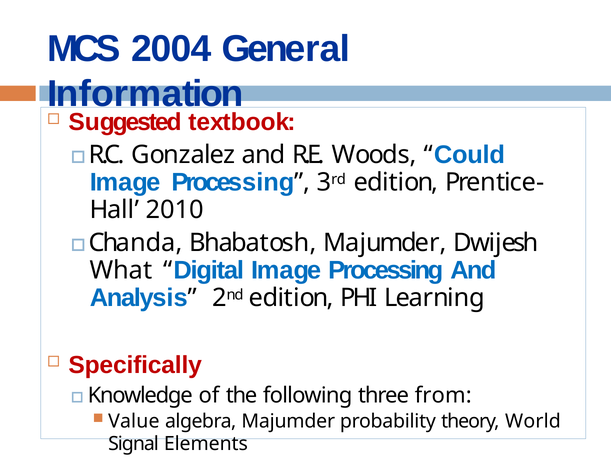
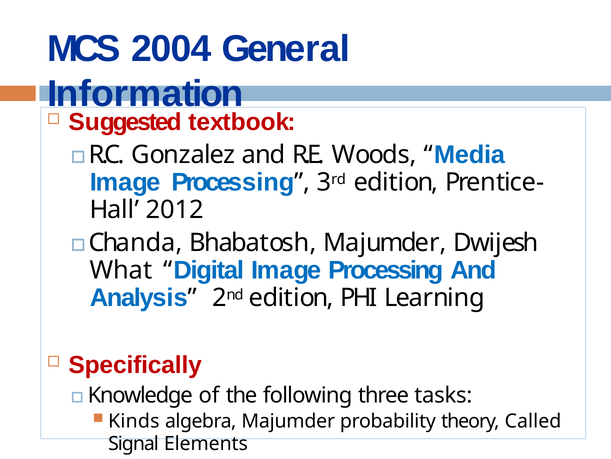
Could: Could -> Media (469, 155)
2010: 2010 -> 2012 (175, 210)
from: from -> tasks (443, 395)
Value: Value -> Kinds (134, 421)
World: World -> Called (533, 421)
